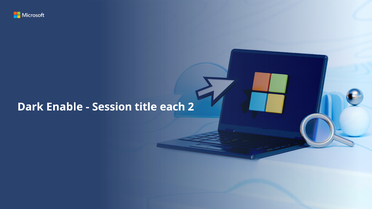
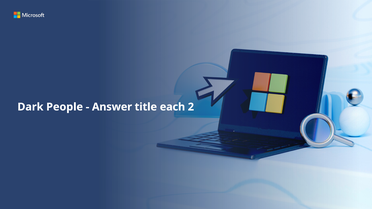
Enable: Enable -> People (65, 107)
Session: Session -> Answer (112, 107)
